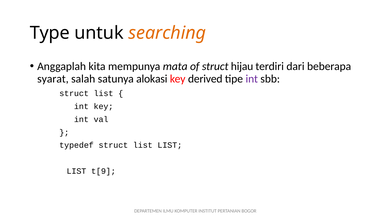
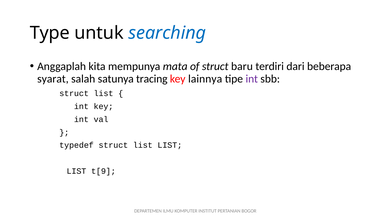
searching colour: orange -> blue (167, 33)
hijau: hijau -> baru (242, 66)
alokasi: alokasi -> tracing (152, 79)
derived: derived -> lainnya (205, 79)
